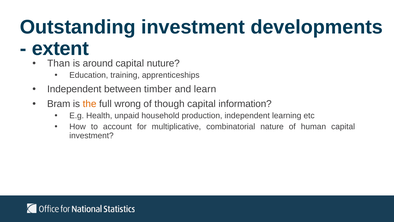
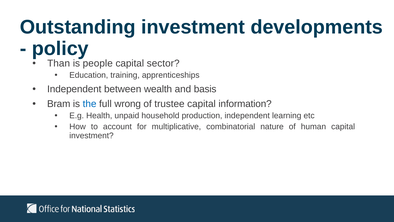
extent: extent -> policy (60, 48)
around: around -> people (98, 63)
nuture: nuture -> sector (163, 63)
timber: timber -> wealth (158, 89)
learn: learn -> basis (205, 89)
the colour: orange -> blue (90, 104)
though: though -> trustee (169, 104)
